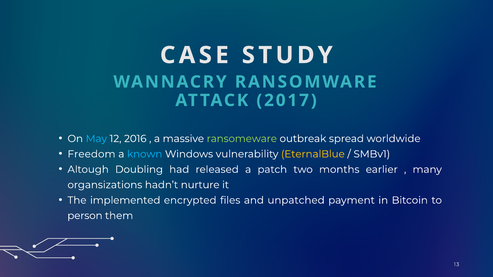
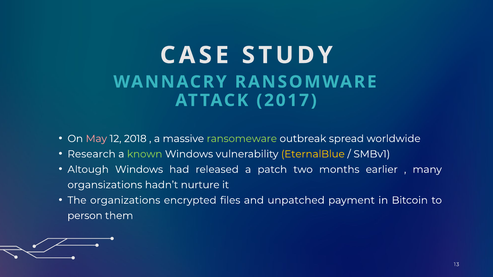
May colour: light blue -> pink (96, 139)
2016: 2016 -> 2018 (135, 139)
Freedom: Freedom -> Research (92, 154)
known colour: light blue -> light green (145, 154)
Altough Doubling: Doubling -> Windows (139, 170)
implemented: implemented -> organizations (125, 200)
